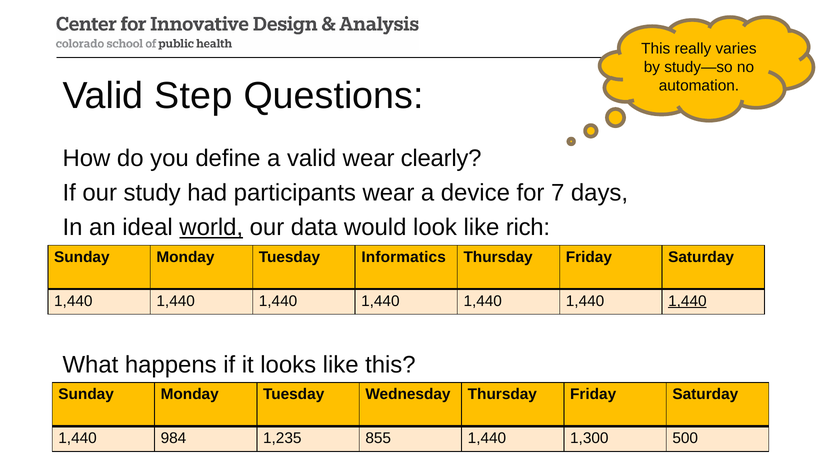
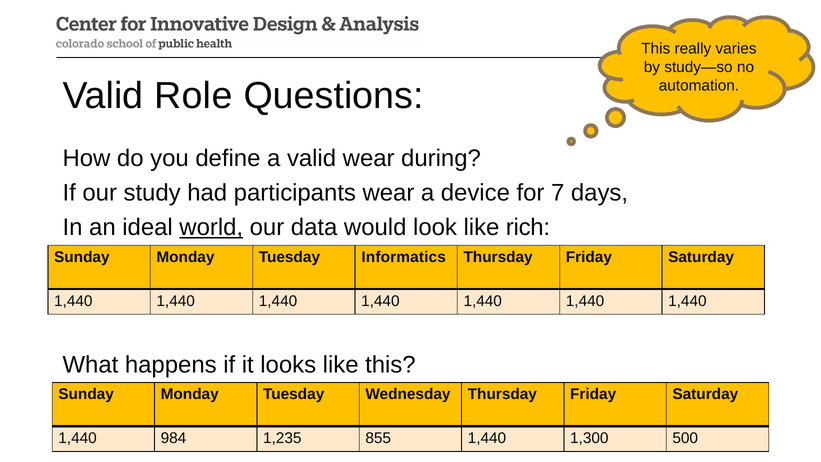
Step: Step -> Role (193, 96)
clearly: clearly -> during (441, 158)
1,440 underline: present -> none (687, 301)
